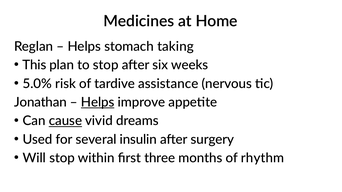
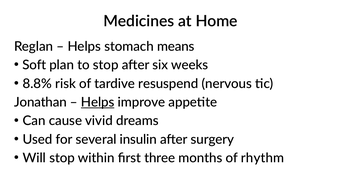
taking: taking -> means (176, 47)
This: This -> Soft (34, 65)
5.0%: 5.0% -> 8.8% (37, 84)
assistance: assistance -> resuspend (168, 84)
cause underline: present -> none (65, 121)
